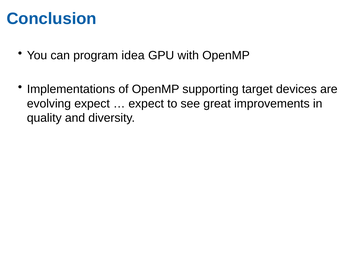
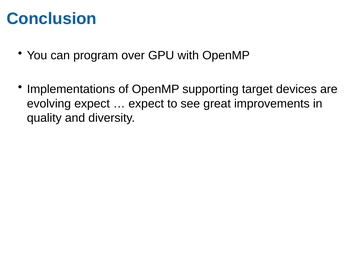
idea: idea -> over (133, 56)
